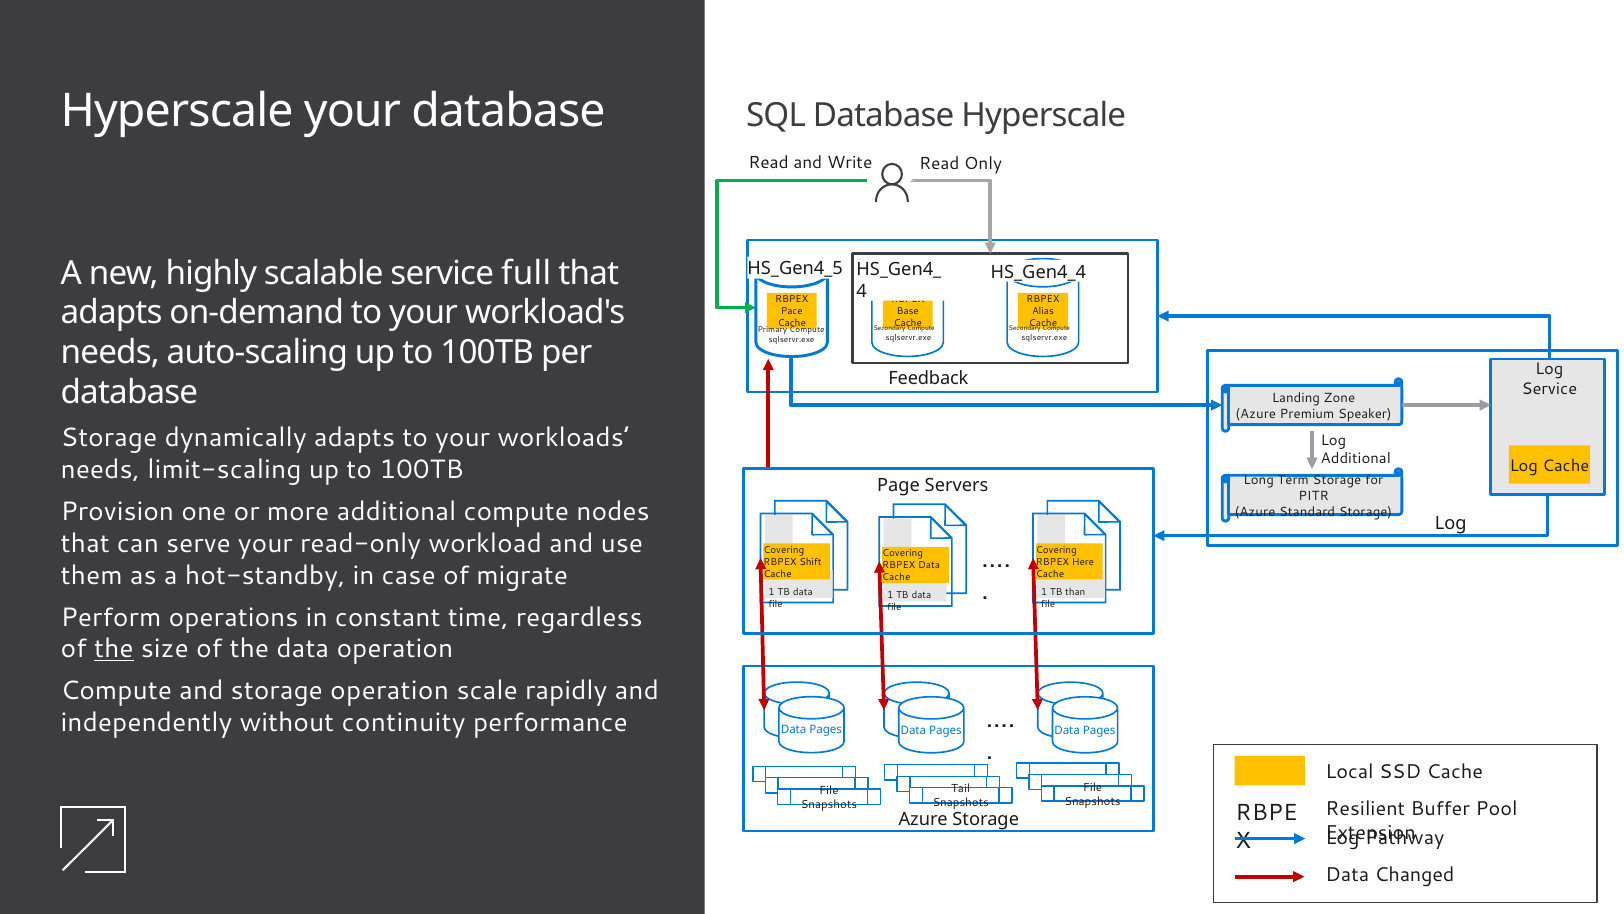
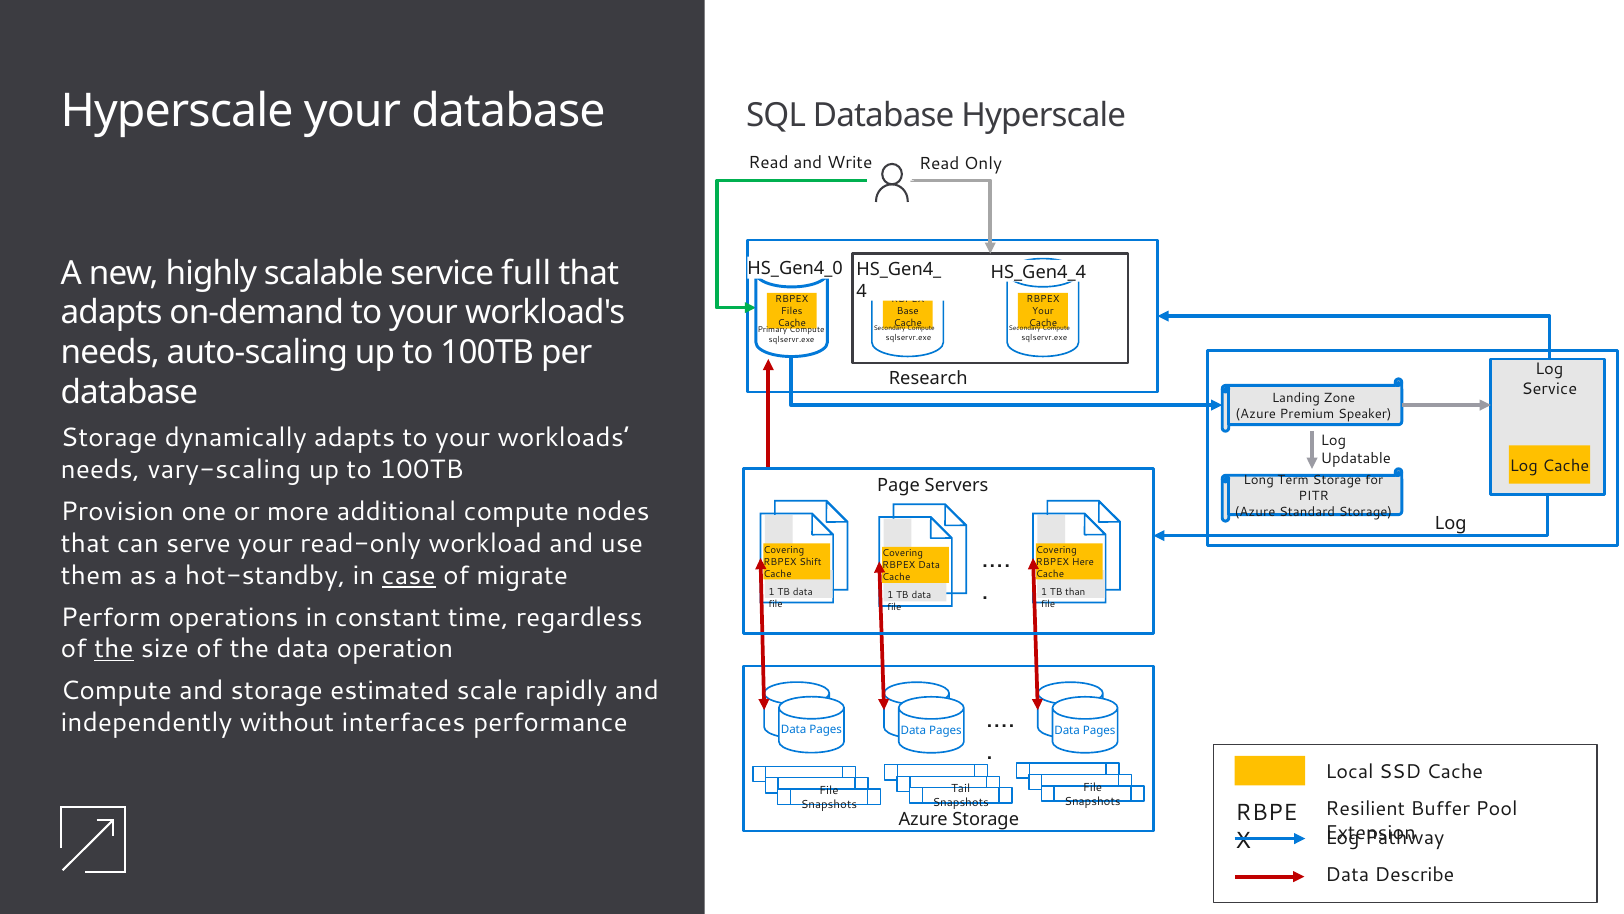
HS_Gen4_5: HS_Gen4_5 -> HS_Gen4_0 (795, 269)
Pace: Pace -> Files (792, 311)
Alias: Alias -> Your (1043, 311)
Feedback: Feedback -> Research (928, 379)
Additional: Additional -> Updatable (1356, 458)
limit-scaling: limit-scaling -> vary-scaling (224, 470)
case underline: none -> present (409, 575)
storage operation: operation -> estimated (390, 690)
continuity: continuity -> interfaces (404, 722)
Changed: Changed -> Describe (1415, 875)
